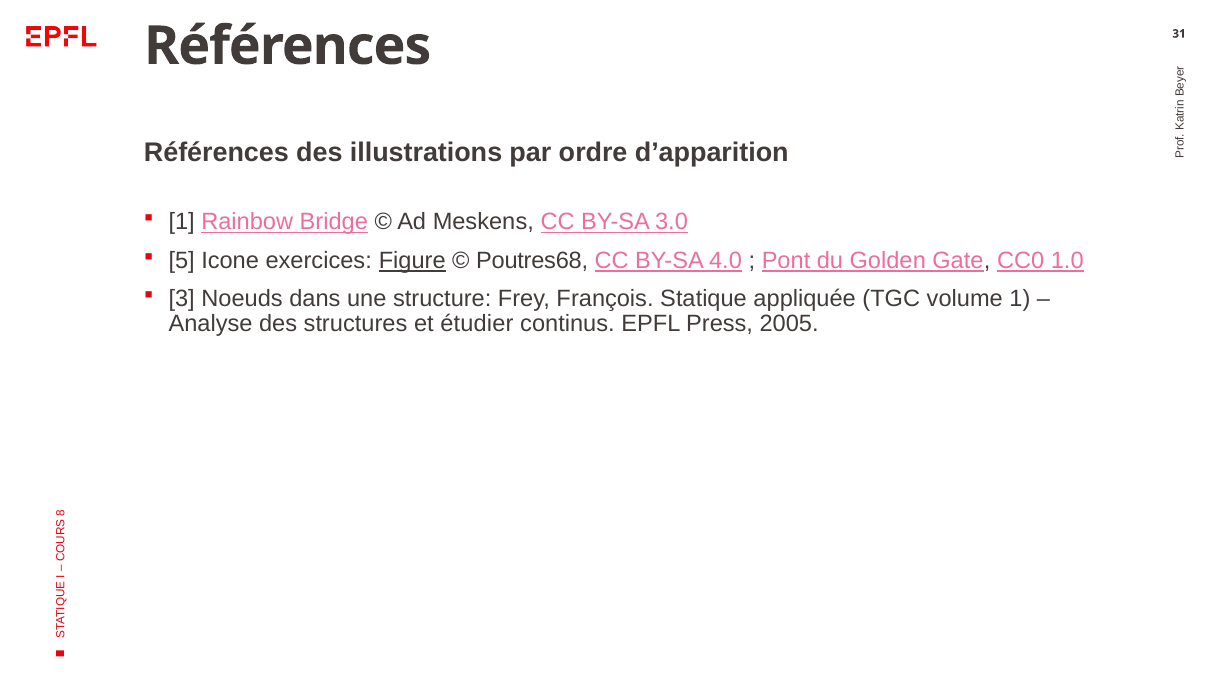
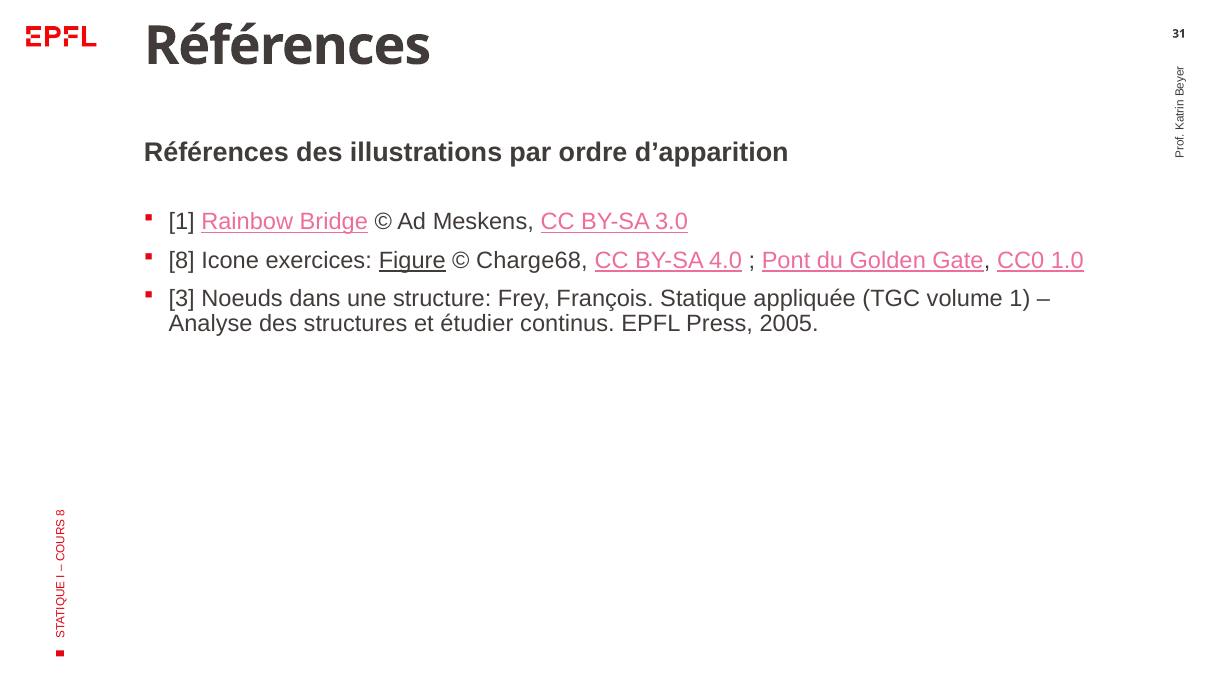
5: 5 -> 8 (182, 261)
Poutres68: Poutres68 -> Charge68 (532, 261)
